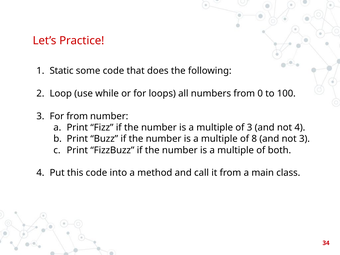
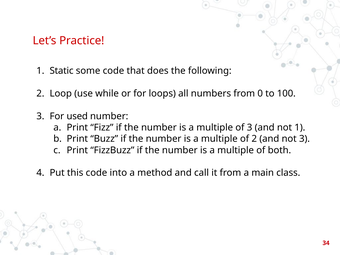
For from: from -> used (77, 116)
not 4: 4 -> 1 (300, 128)
of 8: 8 -> 2 (254, 139)
